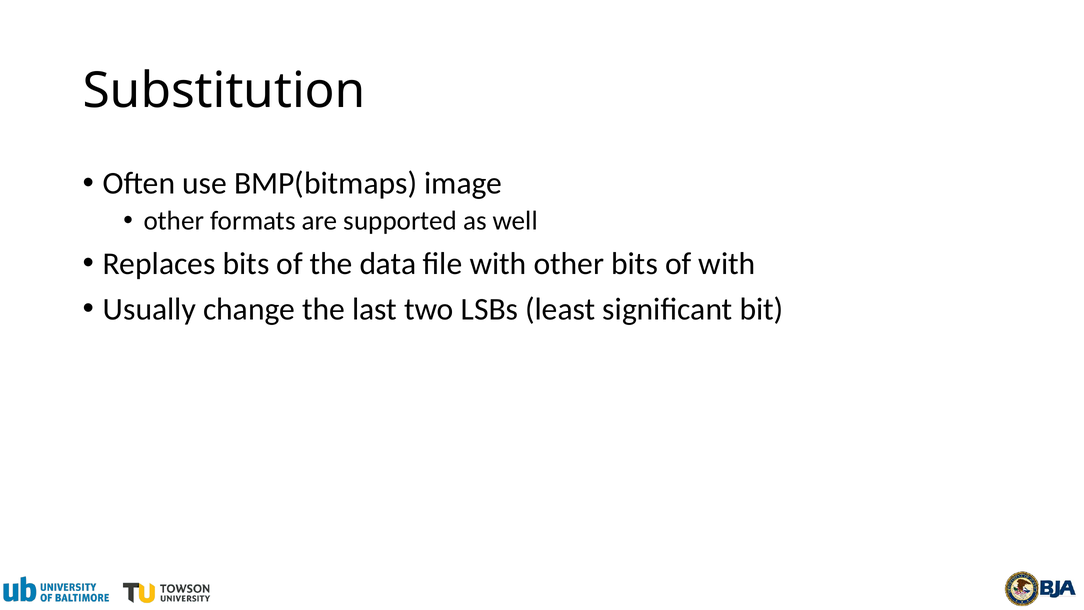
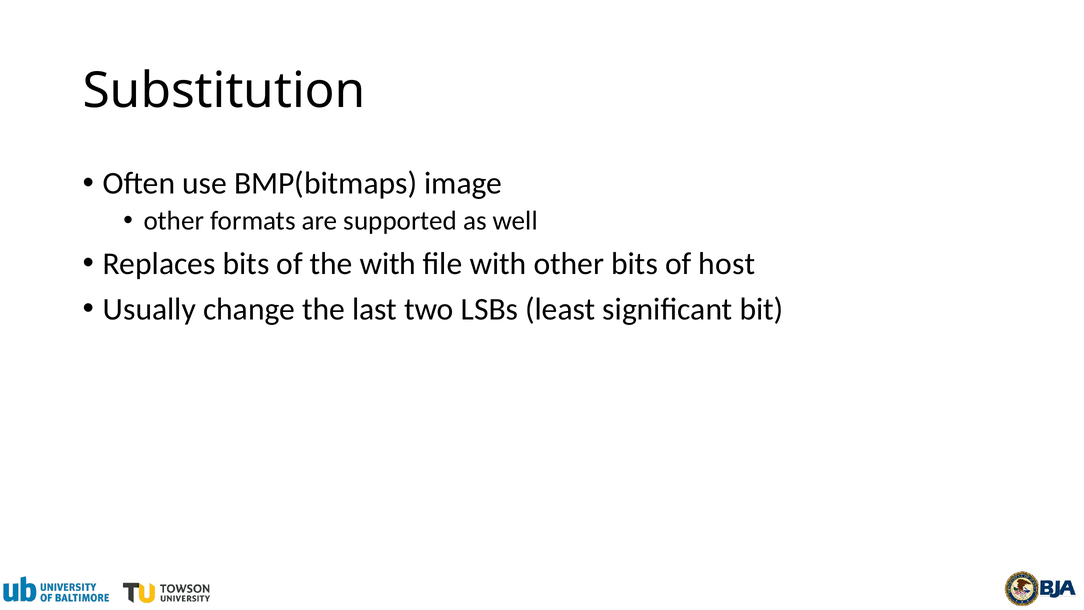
the data: data -> with (388, 264)
of with: with -> host (727, 264)
